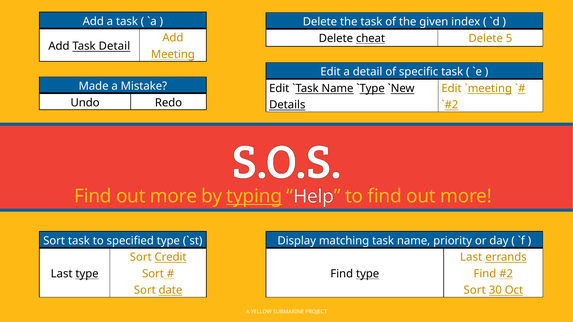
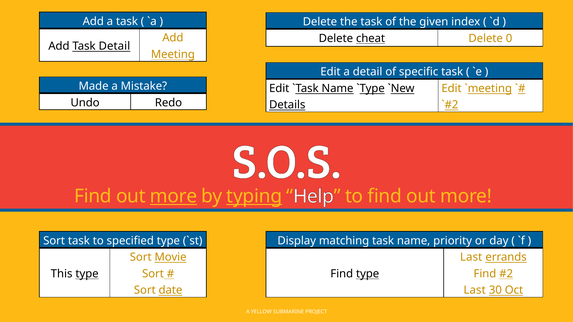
5: 5 -> 0 (509, 38)
more underline: none -> present (174, 196)
Credit: Credit -> Movie (171, 257)
Last: Last -> This (62, 274)
Sort: Sort -> Last (475, 290)
